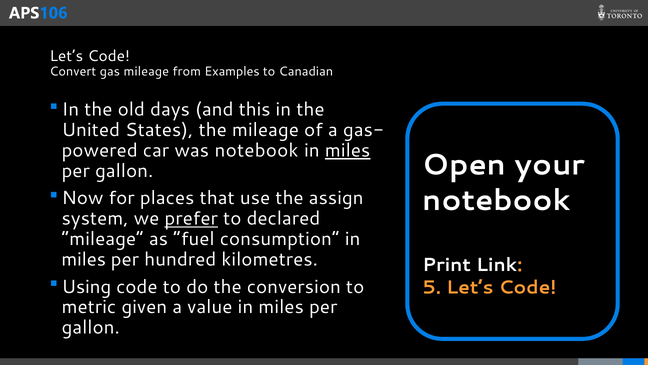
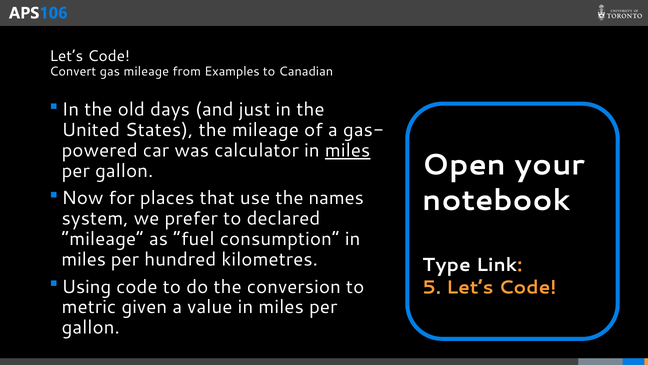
this: this -> just (255, 110)
was notebook: notebook -> calculator (257, 150)
assign: assign -> names (336, 198)
prefer underline: present -> none (191, 218)
Print: Print -> Type (447, 264)
